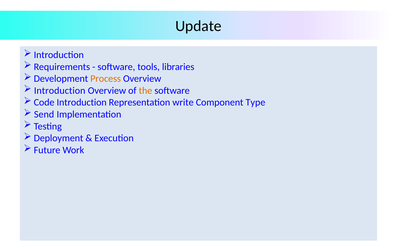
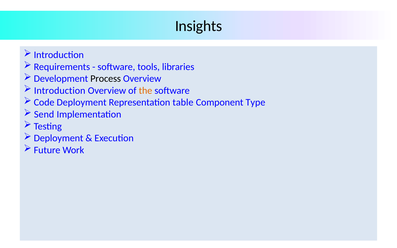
Update: Update -> Insights (199, 26)
Process colour: orange -> black (106, 79)
Code Introduction: Introduction -> Deployment (82, 103)
write: write -> table (183, 103)
